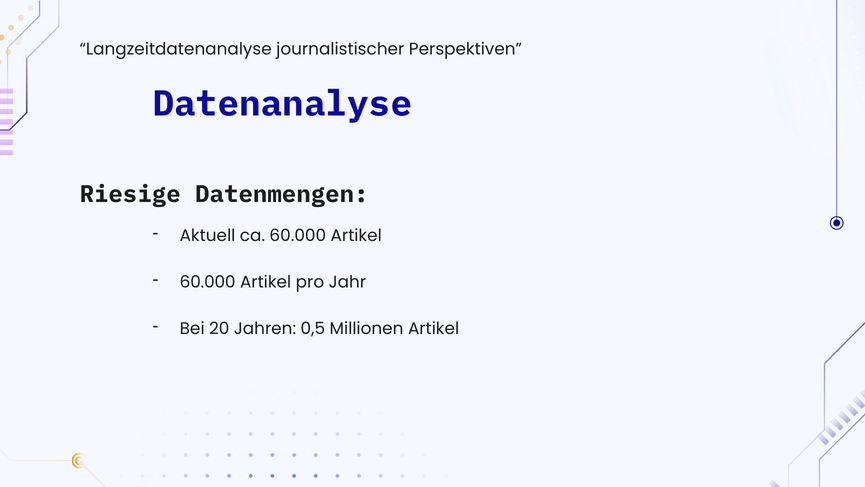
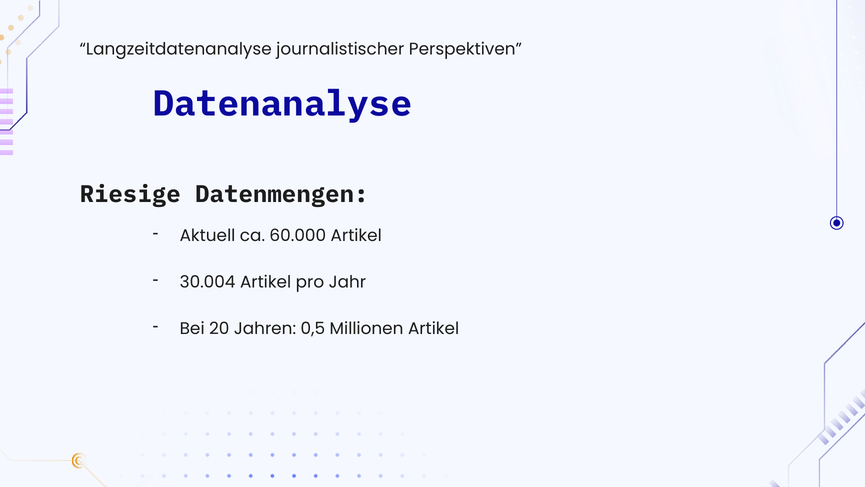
60.000: 60.000 -> 30.004 (208, 282)
